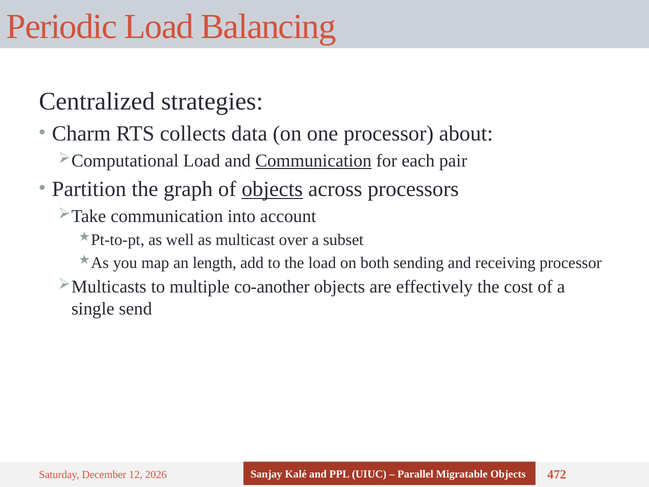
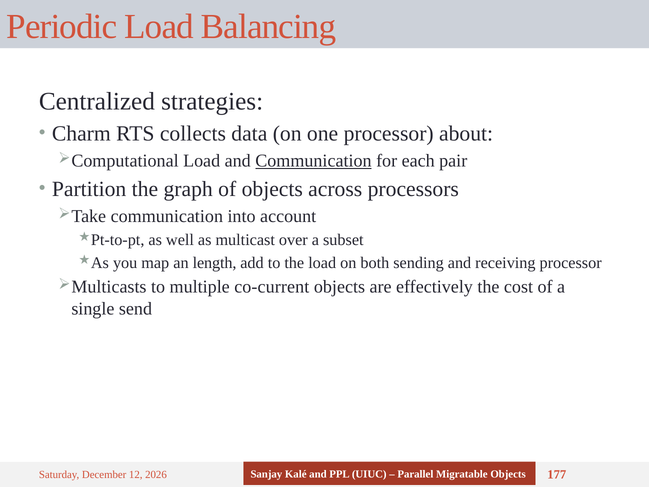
objects underline: present -> none (272, 189)
co-another: co-another -> co-current (272, 287)
472: 472 -> 177 (557, 474)
